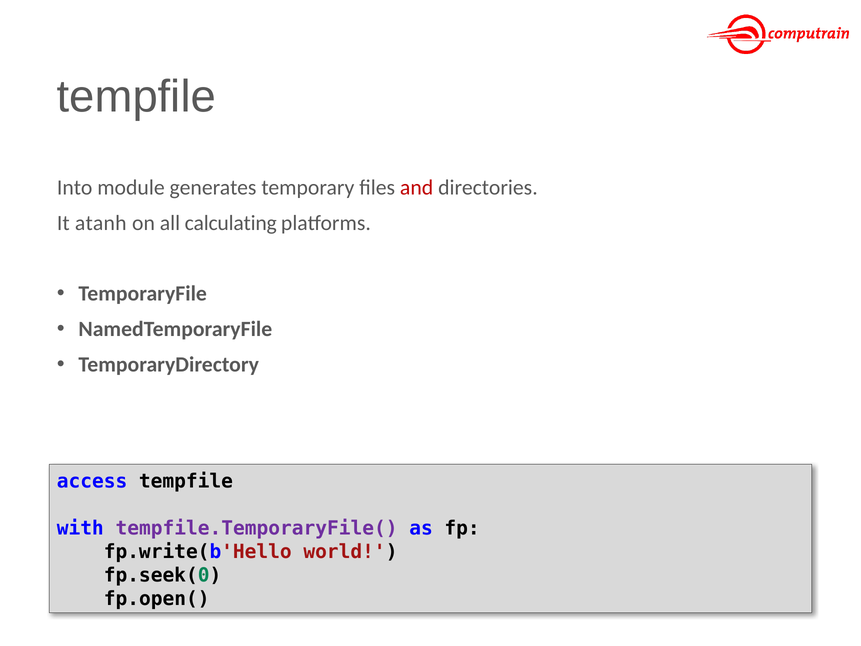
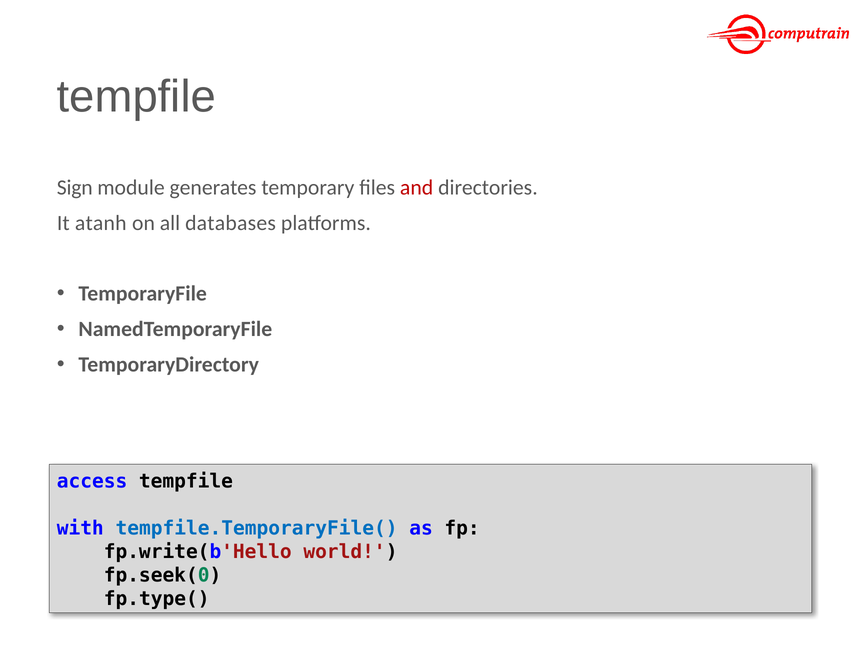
Into: Into -> Sign (75, 187)
calculating: calculating -> databases (231, 223)
tempfile.TemporaryFile( colour: purple -> blue (257, 528)
fp.open(: fp.open( -> fp.type( (157, 598)
